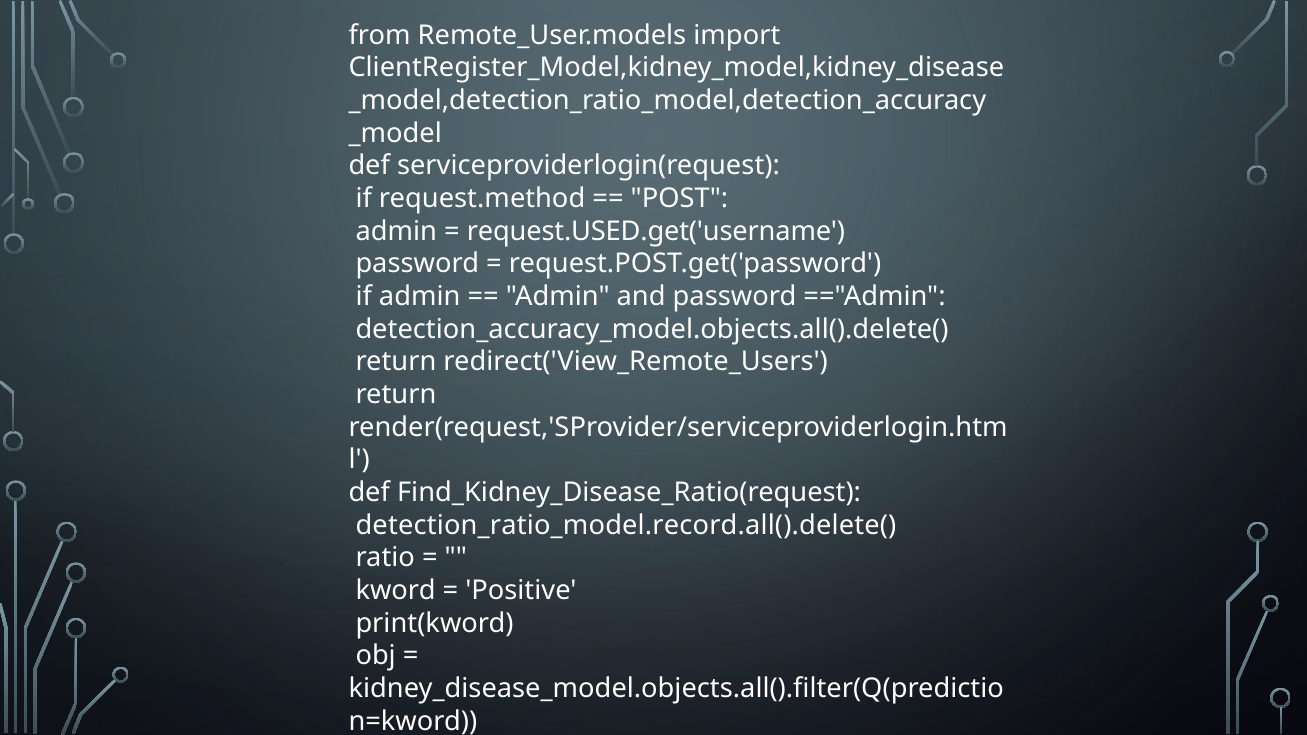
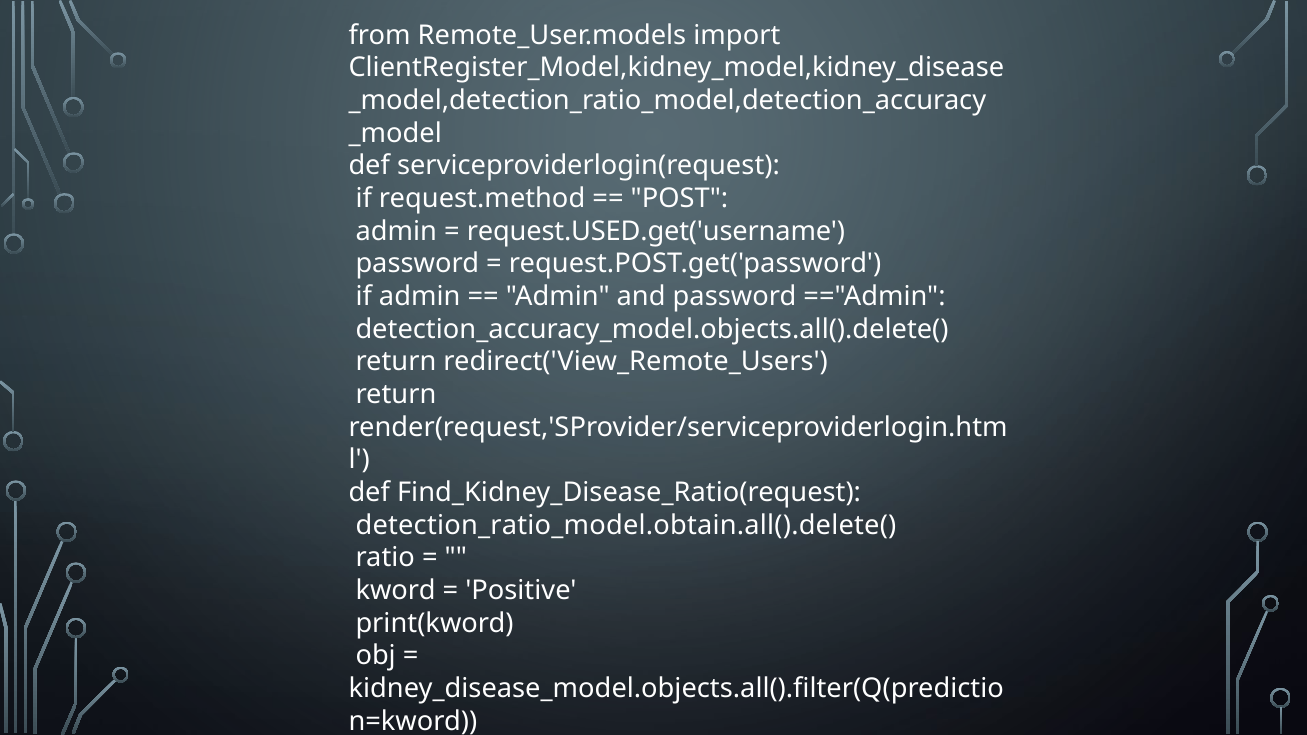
detection_ratio_model.record.all().delete(: detection_ratio_model.record.all().delete( -> detection_ratio_model.obtain.all().delete( (626, 525)
